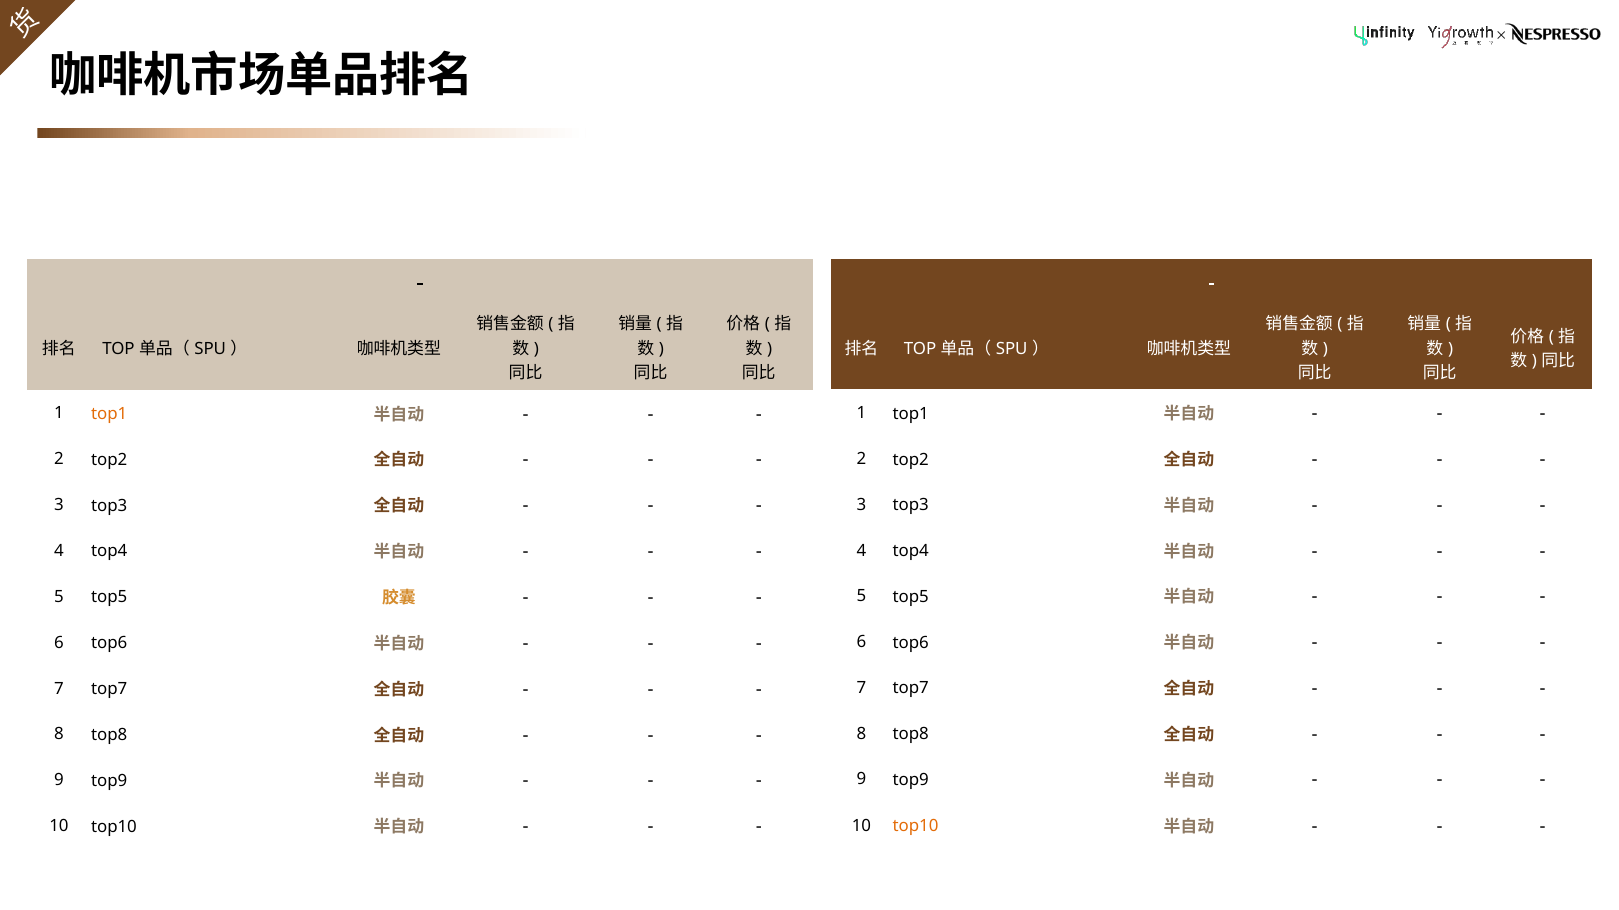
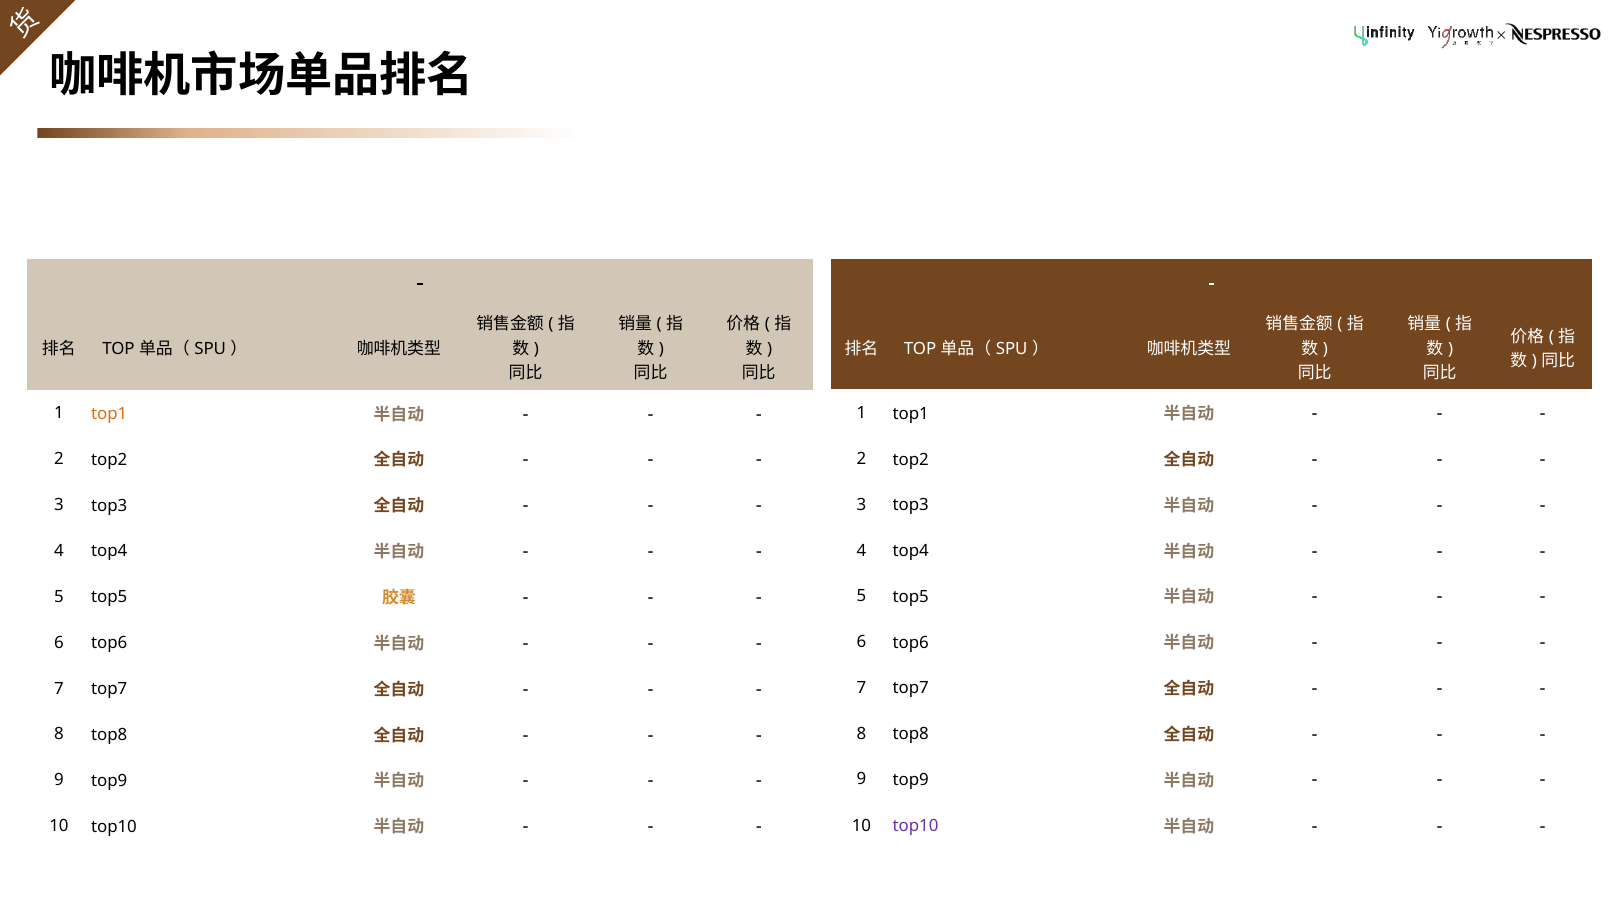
top10 colour: orange -> purple (916, 827)
